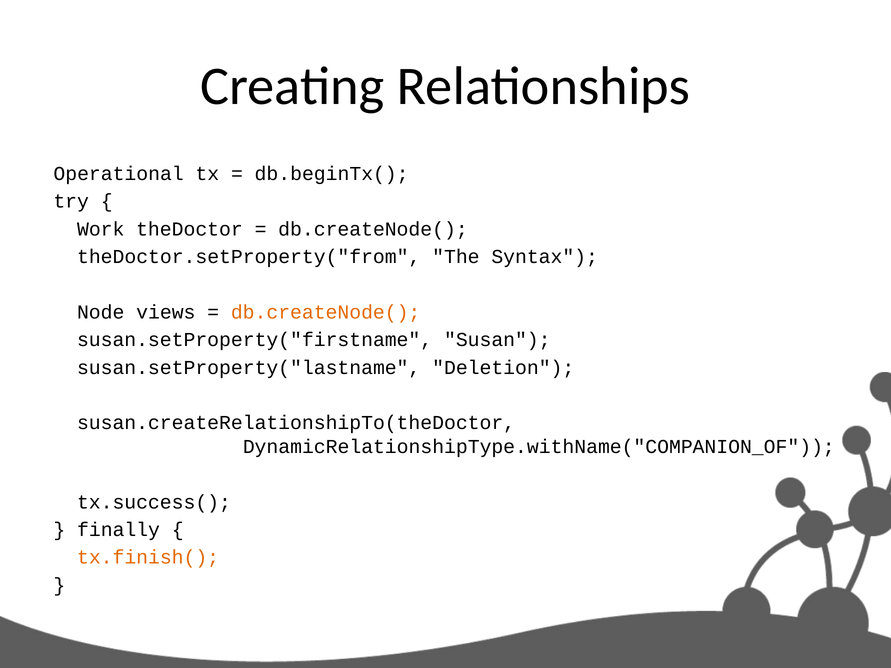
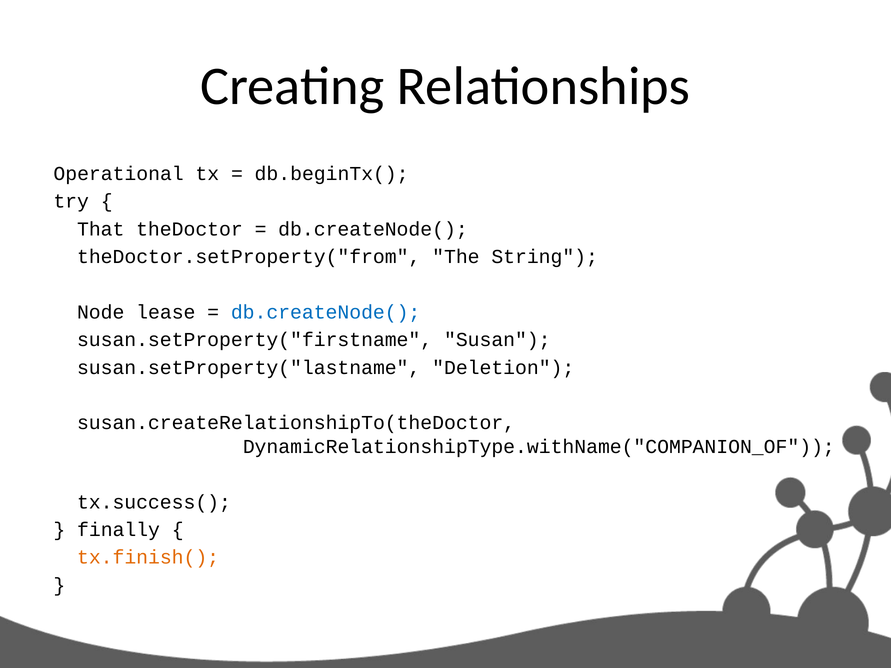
Work: Work -> That (101, 229)
Syntax: Syntax -> String (545, 257)
views: views -> lease (166, 312)
db.createNode( colour: orange -> blue (326, 312)
